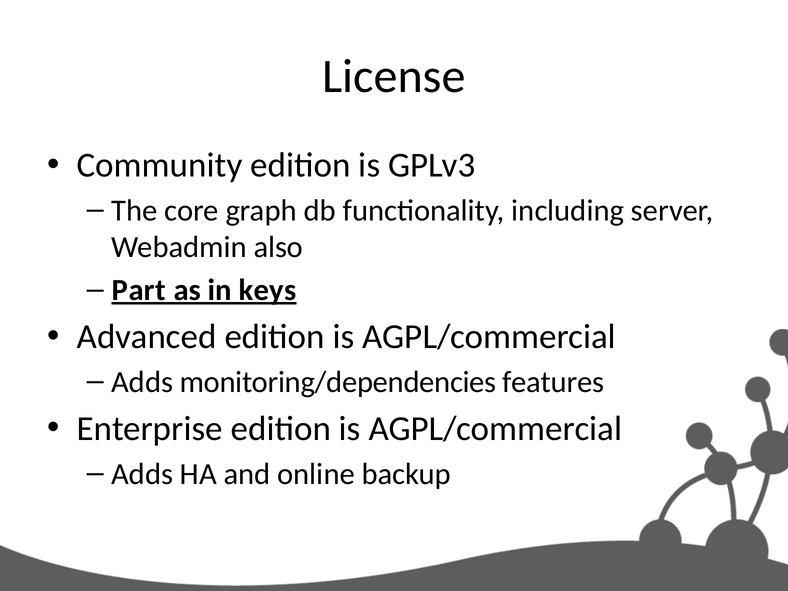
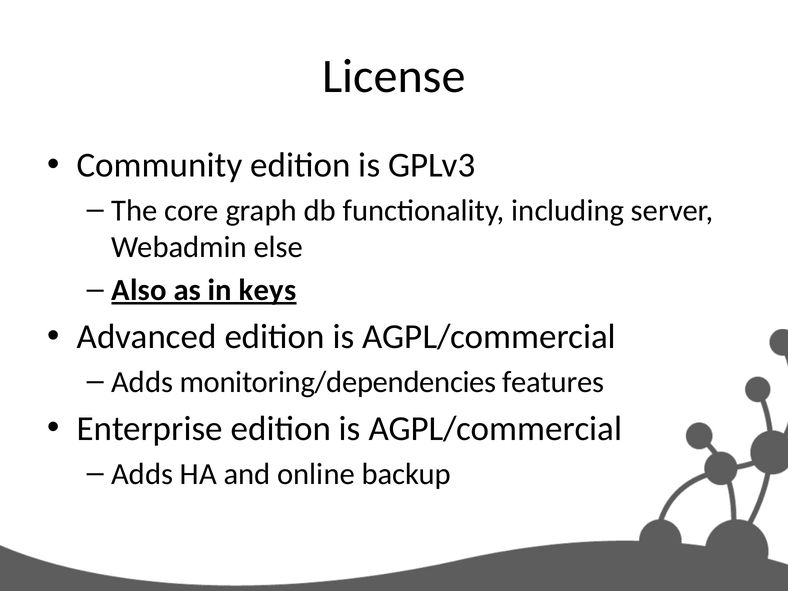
also: also -> else (278, 247)
Part: Part -> Also (139, 290)
